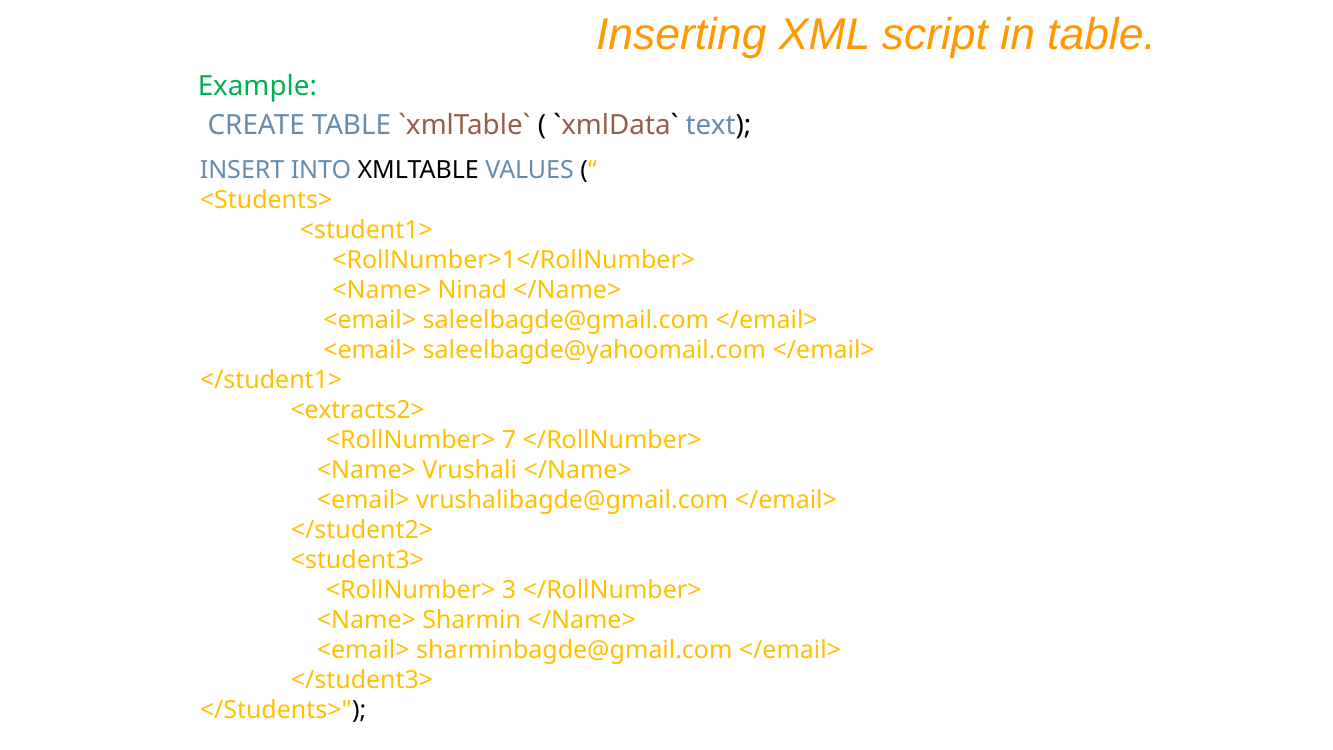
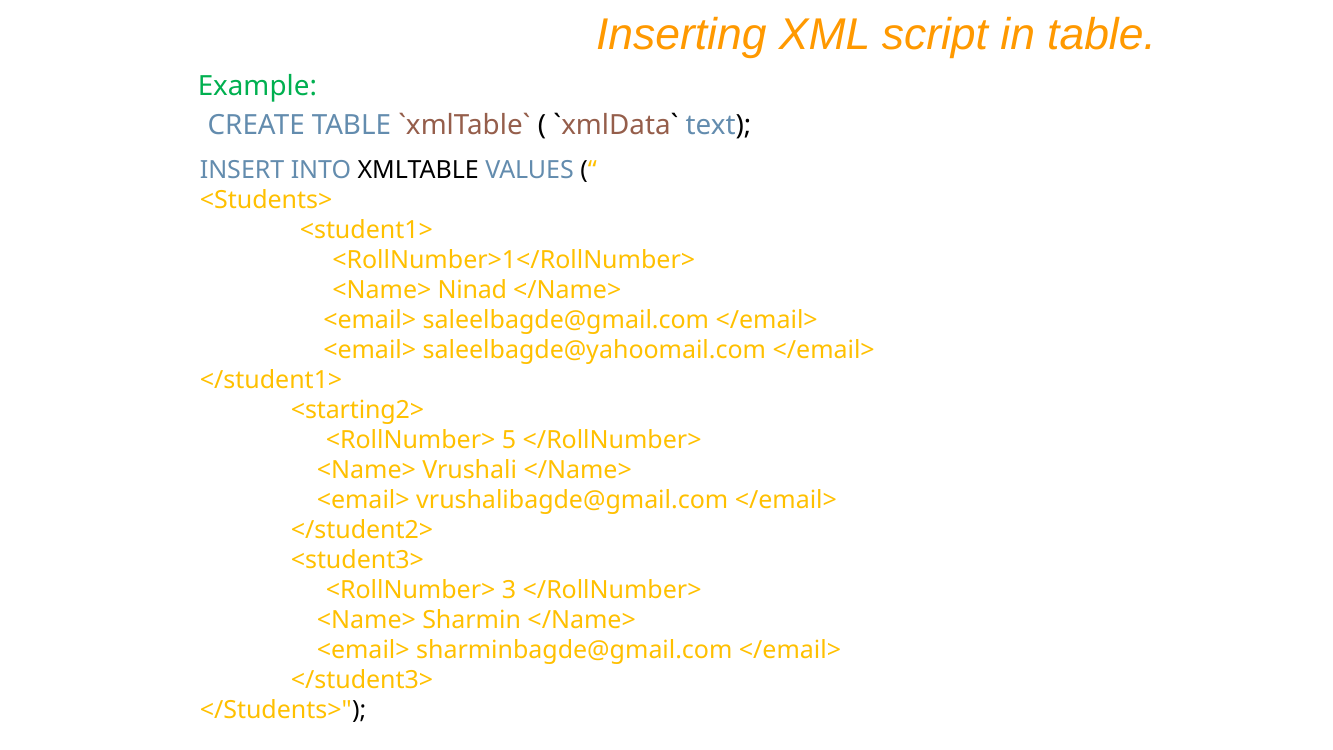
<extracts2>: <extracts2> -> <starting2> (358, 410)
7: 7 -> 5 (509, 440)
